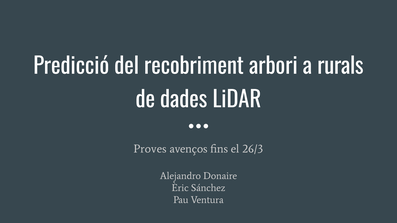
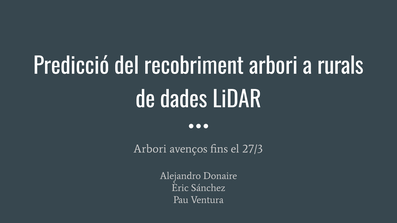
Proves: Proves -> Arbori (150, 149)
26/3: 26/3 -> 27/3 (253, 149)
